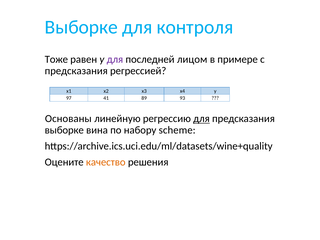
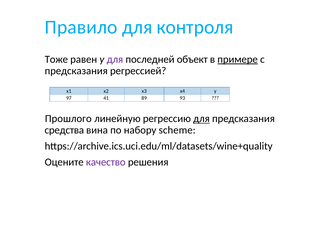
Выборке: Выборке -> Правило (81, 27)
лицом: лицом -> объект (192, 59)
примере underline: none -> present (238, 59)
Основаны: Основаны -> Прошлого (68, 119)
выборке: выборке -> средства (64, 130)
качество colour: orange -> purple (106, 162)
